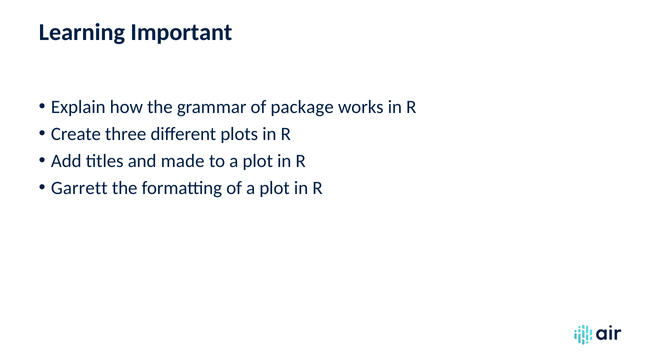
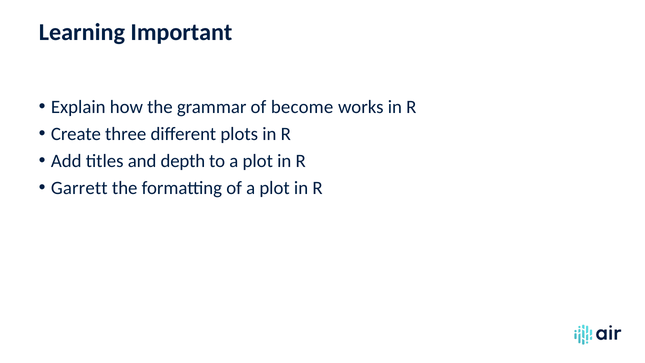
package: package -> become (302, 107)
made: made -> depth (183, 161)
